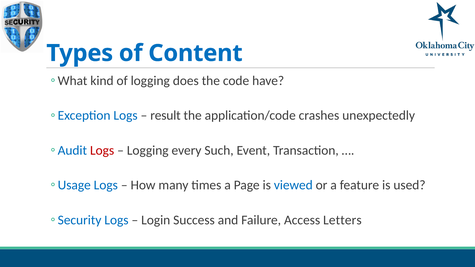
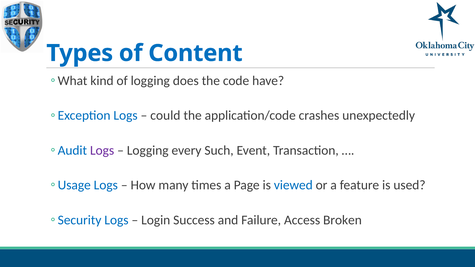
result: result -> could (165, 116)
Logs colour: red -> purple (102, 150)
Letters: Letters -> Broken (342, 220)
